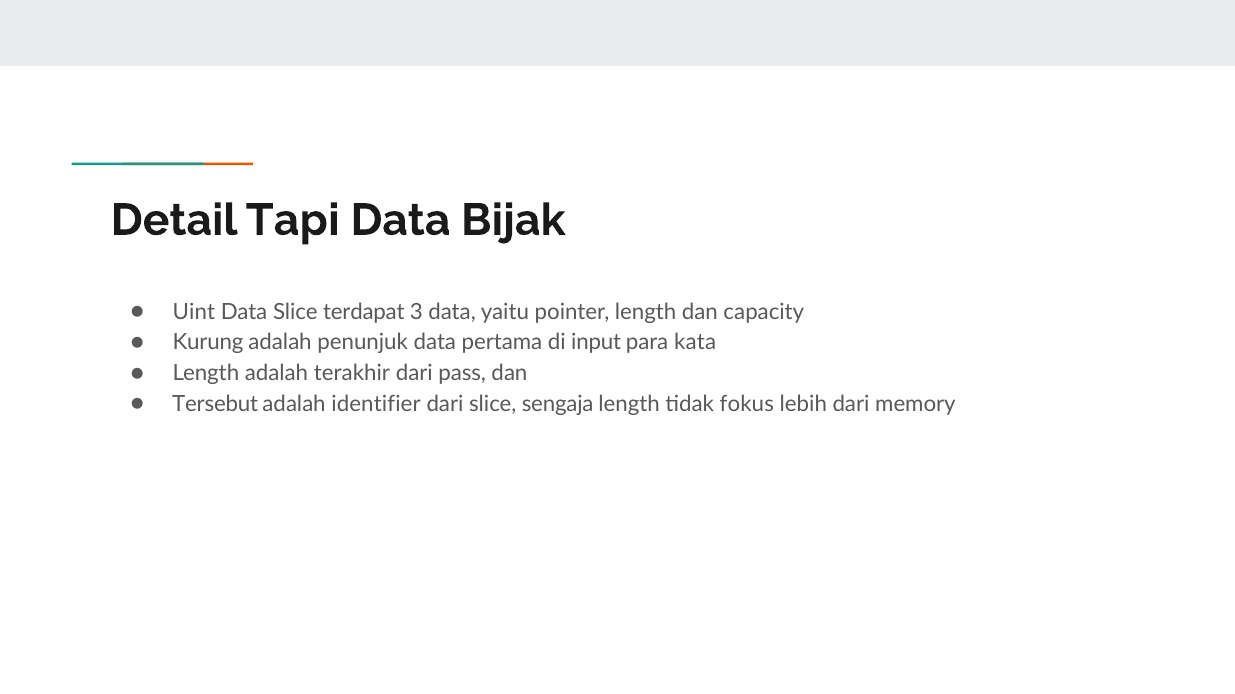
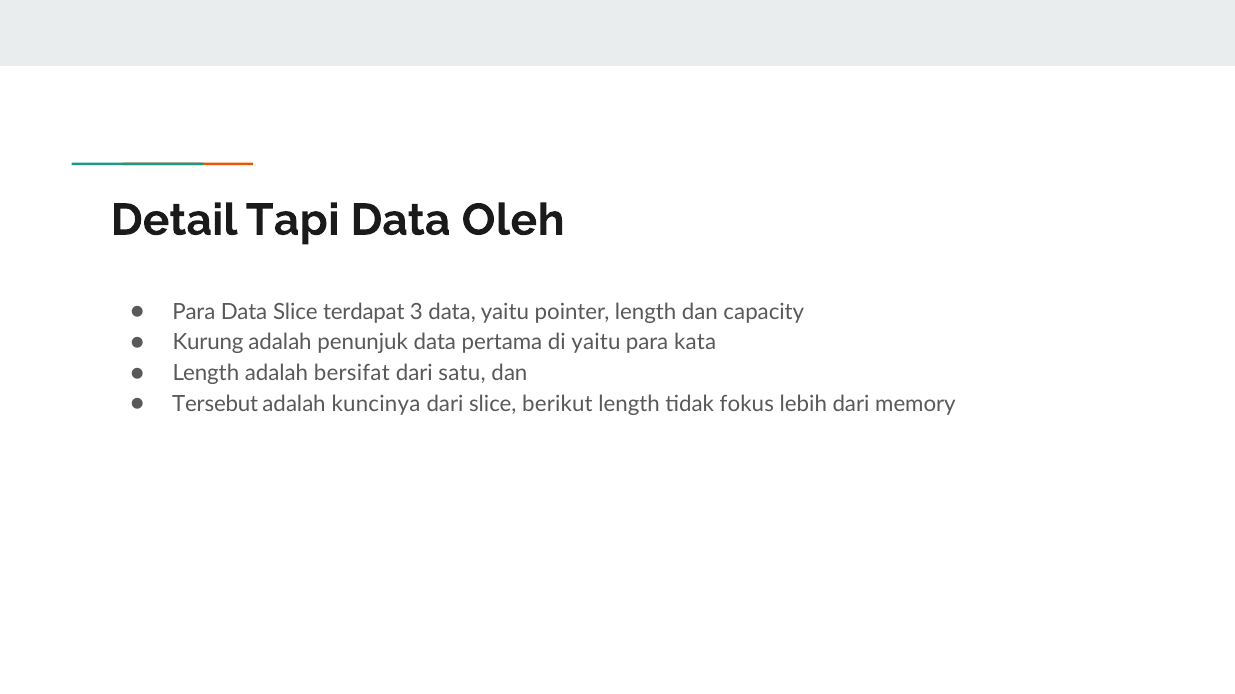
Bijak: Bijak -> Oleh (513, 220)
Uint: Uint -> Para (194, 312)
di input: input -> yaitu (596, 343)
terakhir: terakhir -> bersifat (352, 374)
pass: pass -> satu (462, 374)
identifier: identifier -> kuncinya (376, 404)
sengaja: sengaja -> berikut (557, 404)
